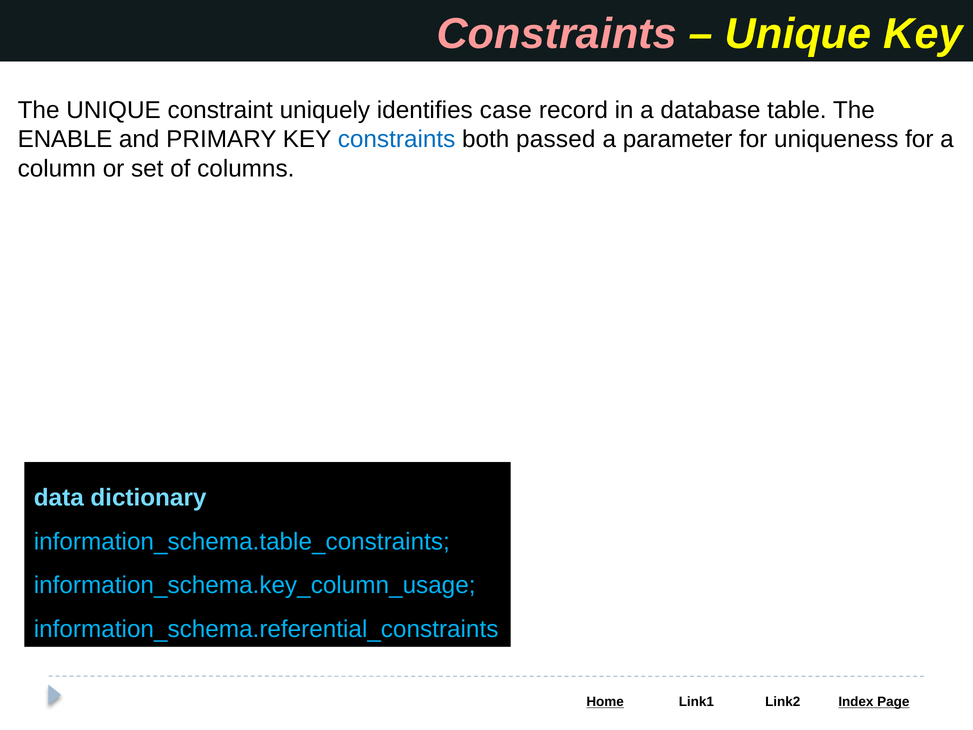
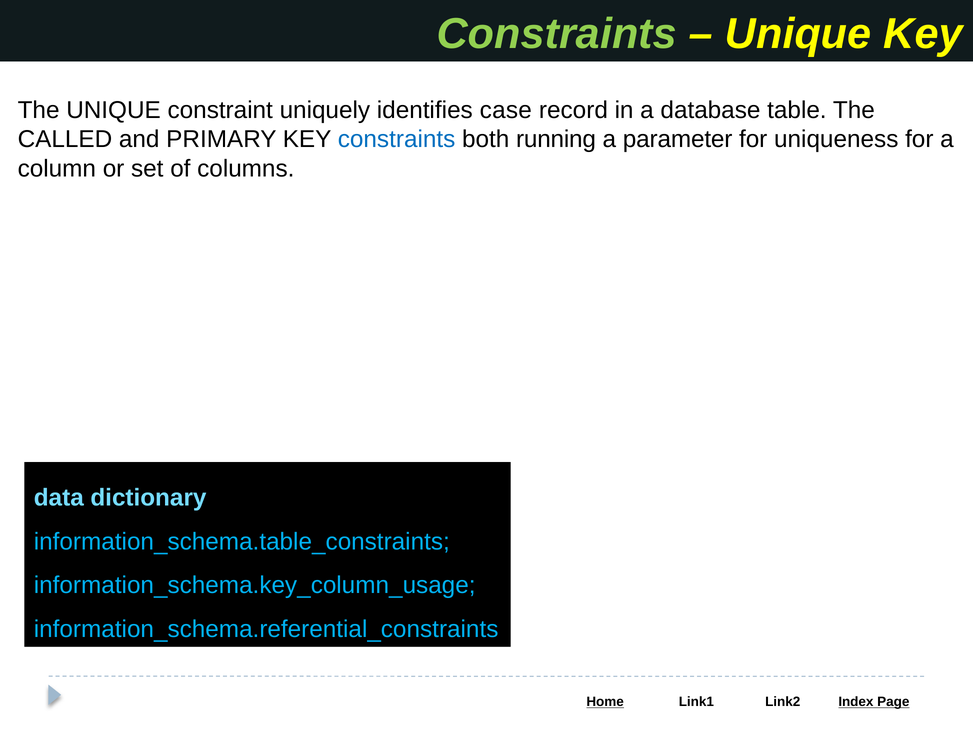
Constraints colour: pink -> light green (557, 34)
ENABLE: ENABLE -> CALLED (65, 139)
passed: passed -> running (556, 139)
